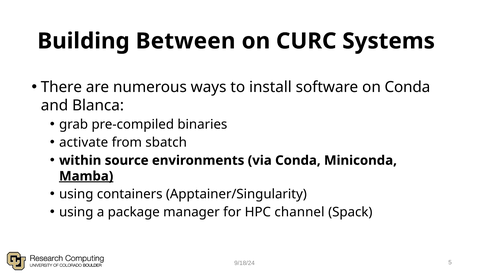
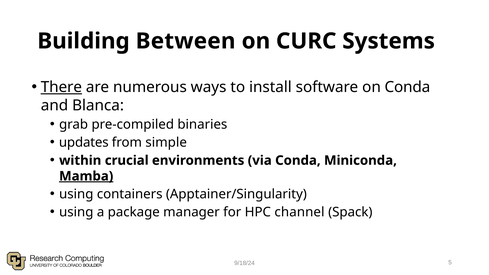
There underline: none -> present (61, 87)
activate: activate -> updates (84, 142)
sbatch: sbatch -> simple (166, 142)
source: source -> crucial (127, 160)
